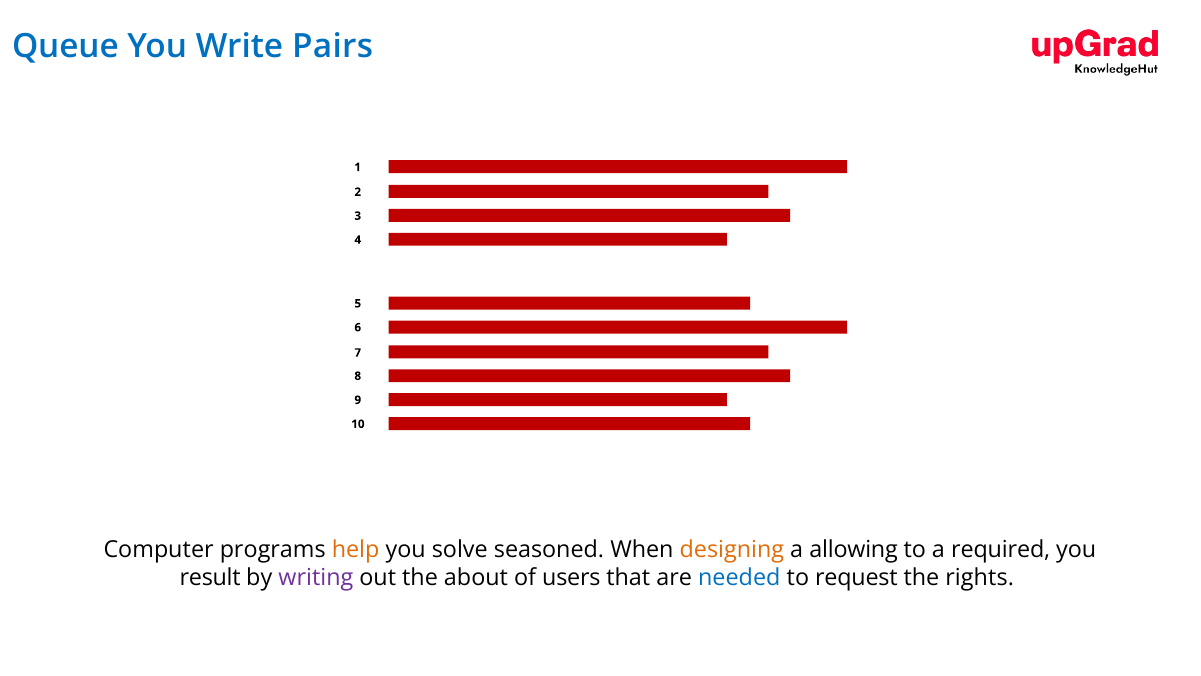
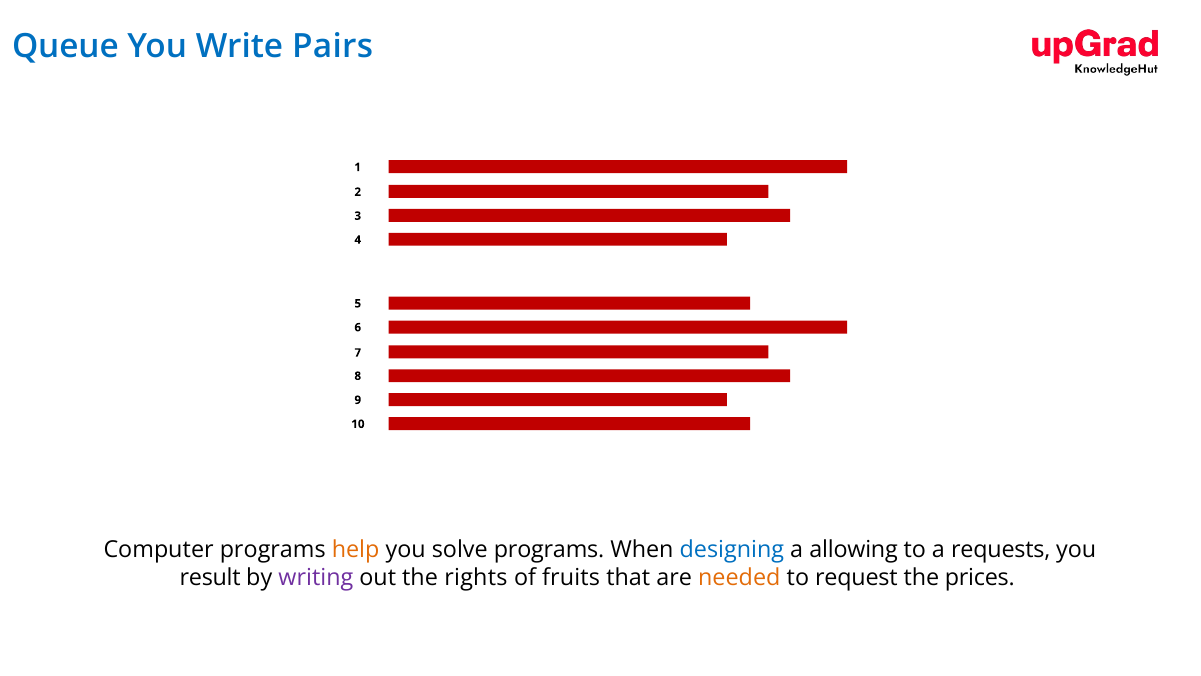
solve seasoned: seasoned -> programs (549, 550)
designing colour: orange -> blue (732, 550)
required: required -> requests (1001, 550)
about: about -> rights (476, 578)
users: users -> fruits (571, 578)
needed colour: blue -> orange (739, 578)
rights: rights -> prices (980, 578)
